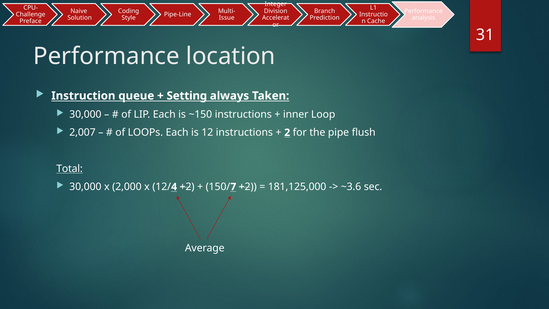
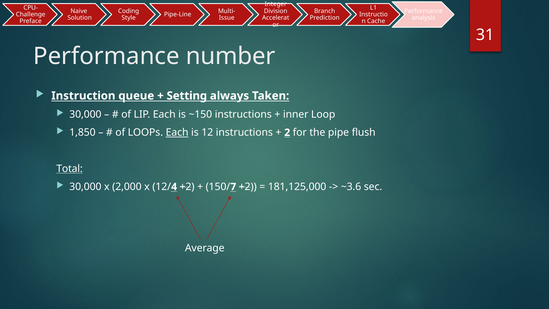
location: location -> number (231, 56)
2,007: 2,007 -> 1,850 (82, 132)
Each underline: none -> present (177, 132)
